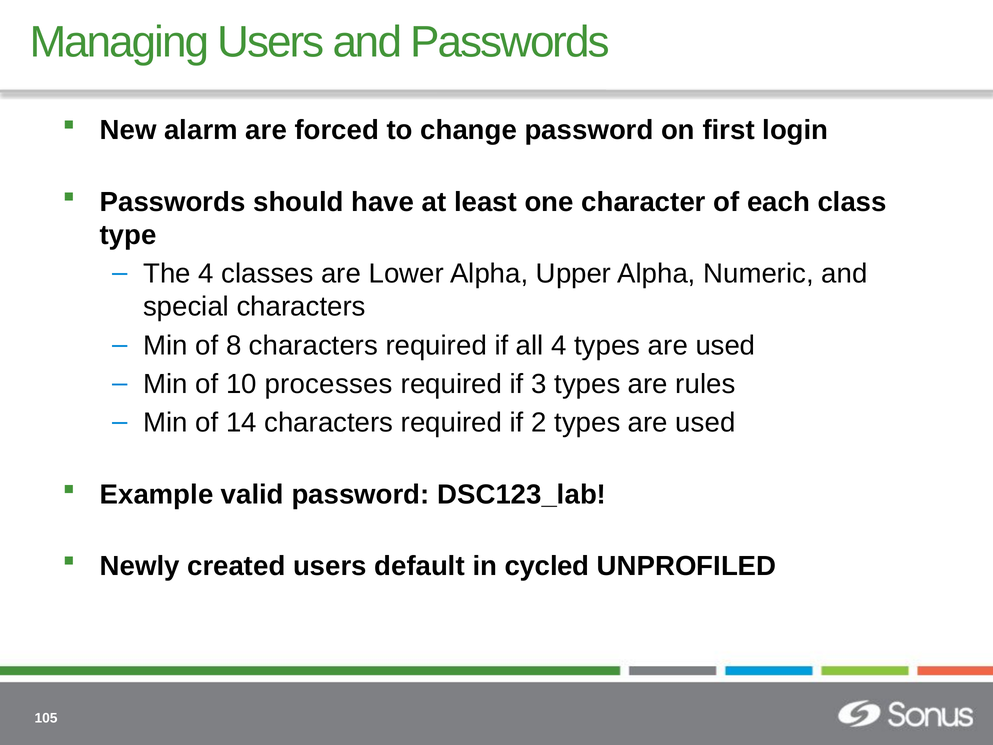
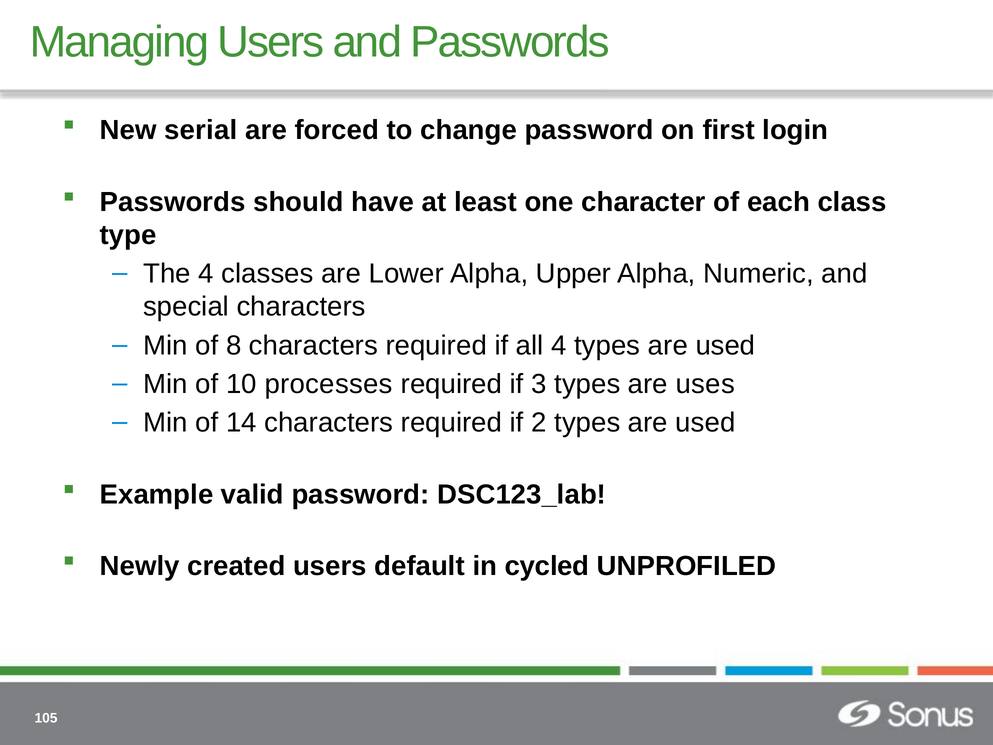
alarm: alarm -> serial (201, 130)
rules: rules -> uses (705, 384)
